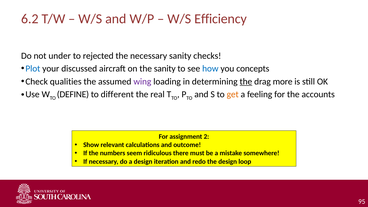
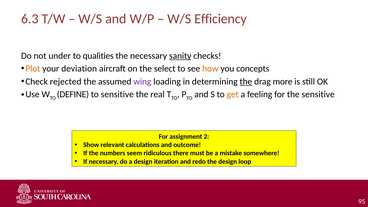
6.2: 6.2 -> 6.3 (30, 19)
rejected: rejected -> qualities (98, 56)
sanity underline: none -> present (180, 56)
Plot colour: blue -> orange (33, 69)
discussed: discussed -> deviation (79, 69)
the sanity: sanity -> select (165, 69)
how colour: blue -> orange (210, 69)
qualities: qualities -> rejected (66, 82)
to different: different -> sensitive (117, 94)
the accounts: accounts -> sensitive (318, 94)
